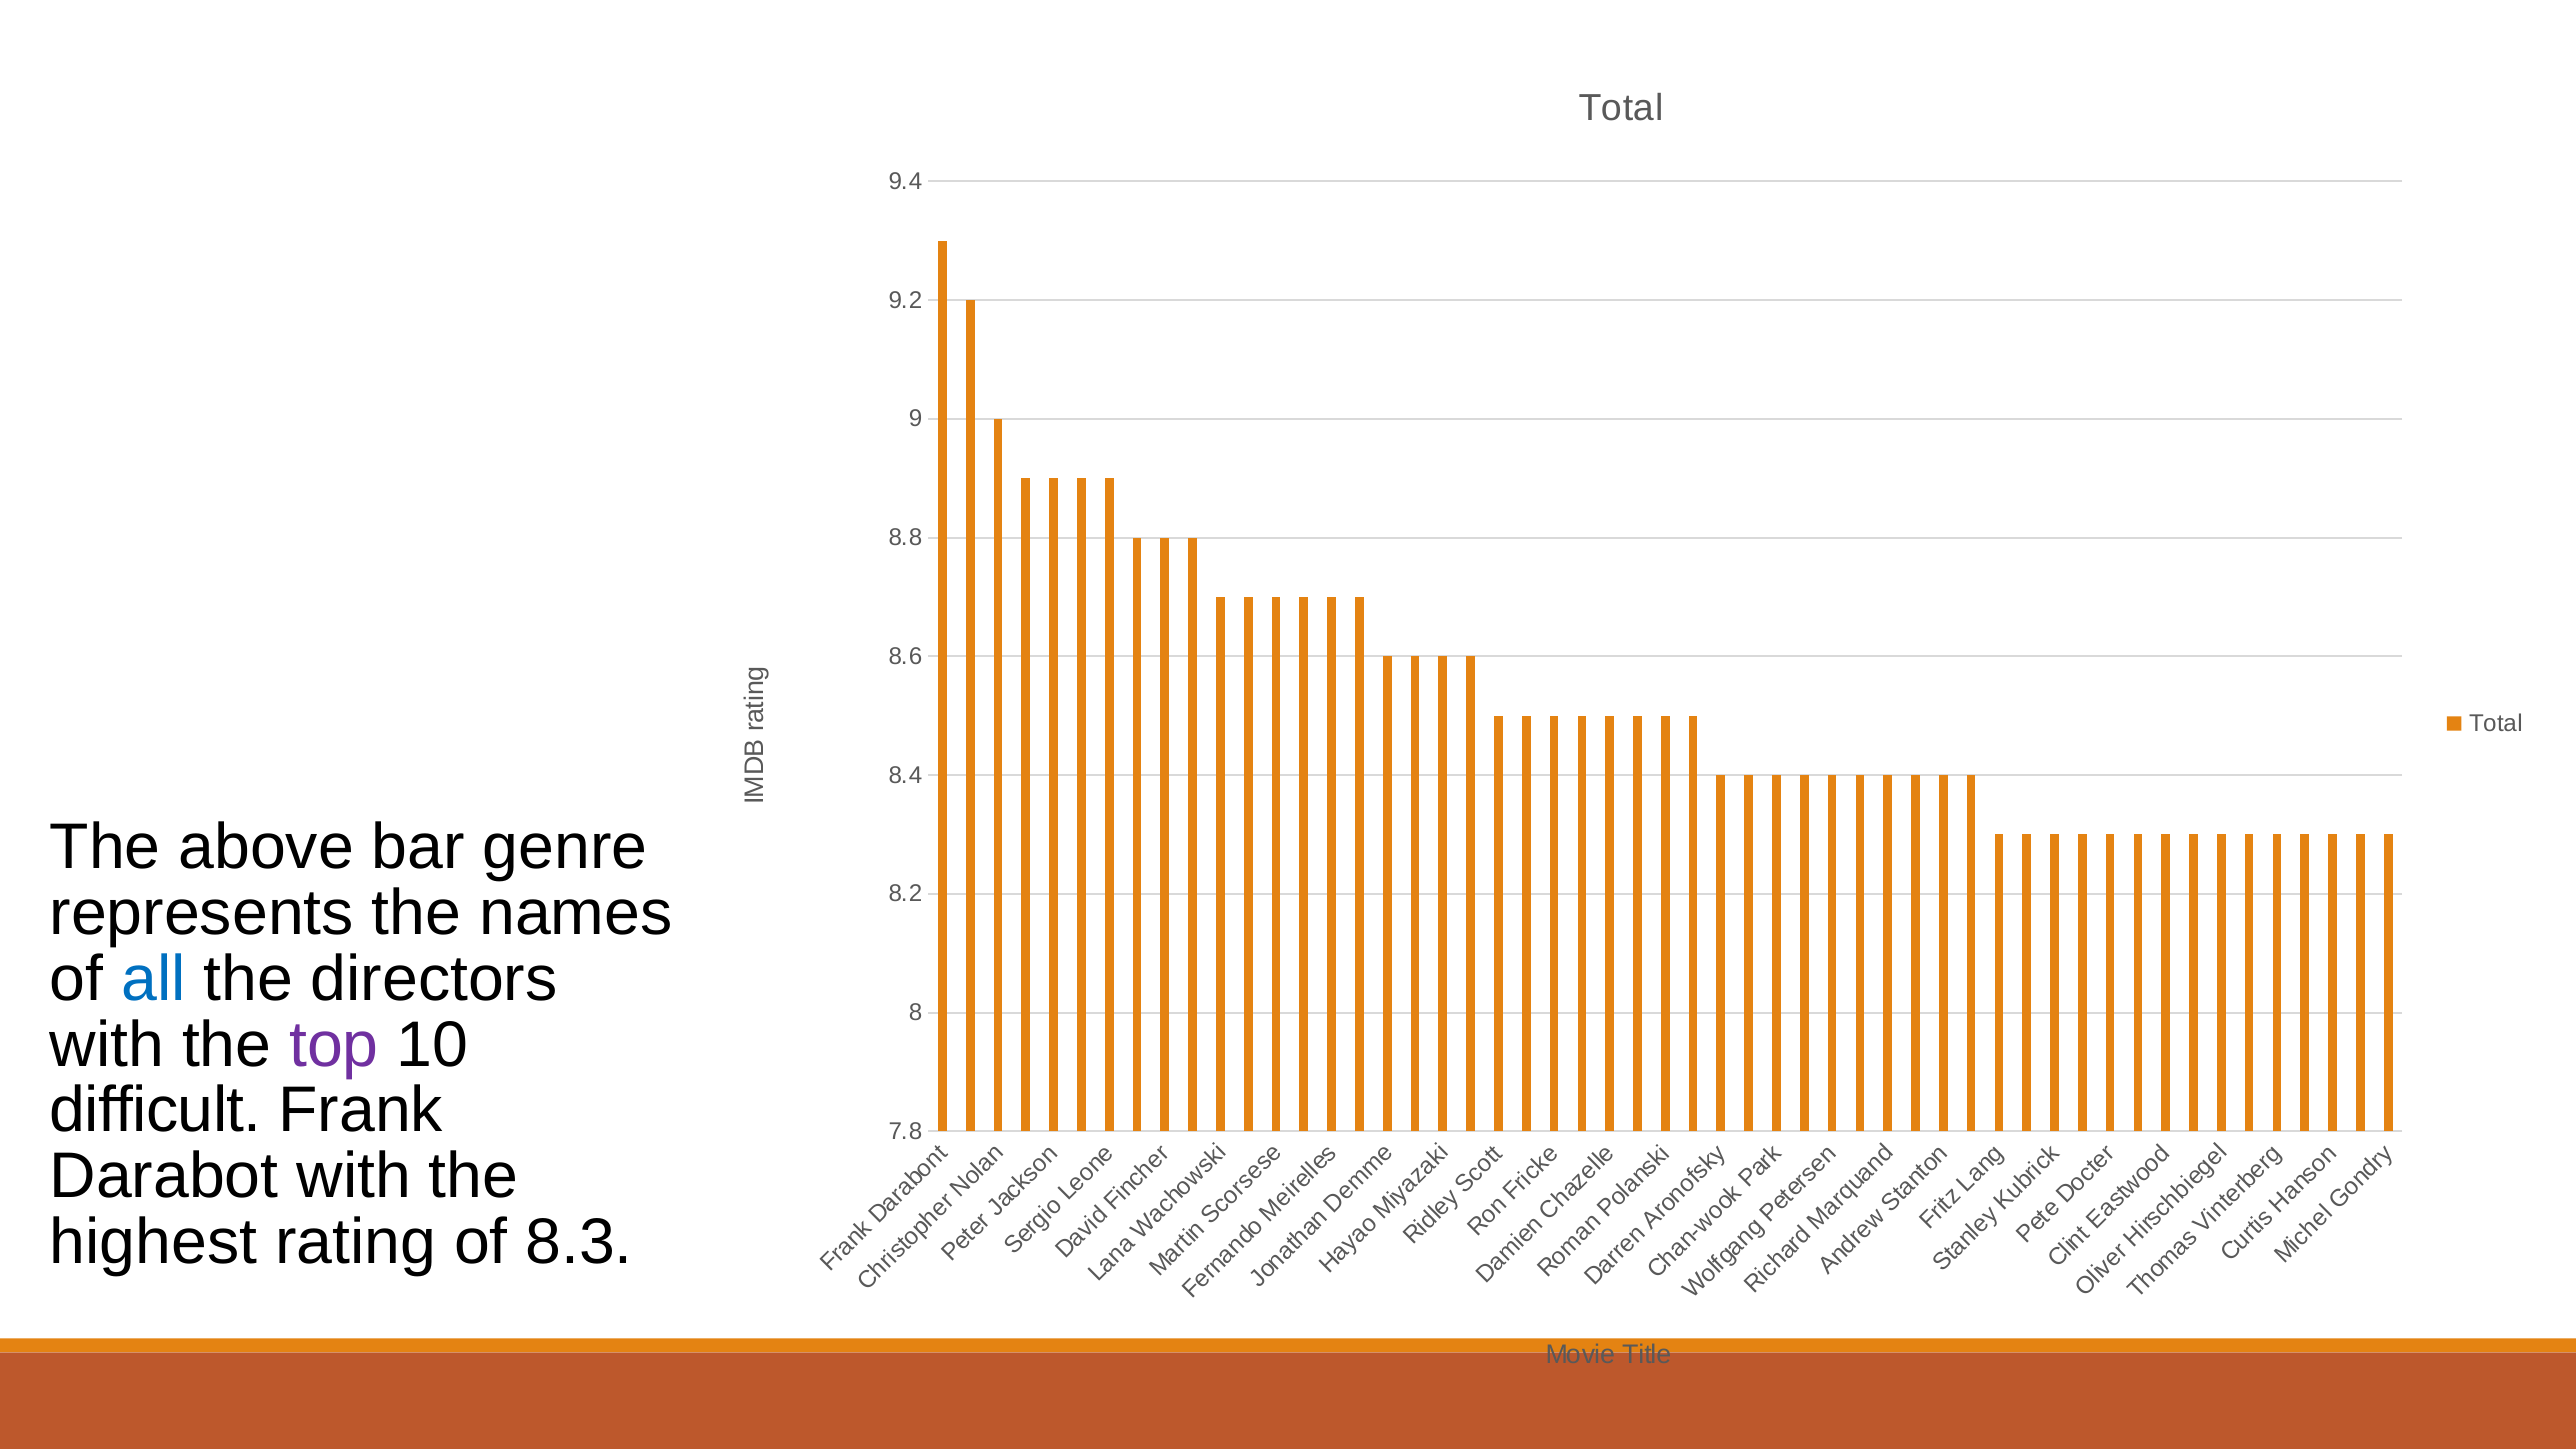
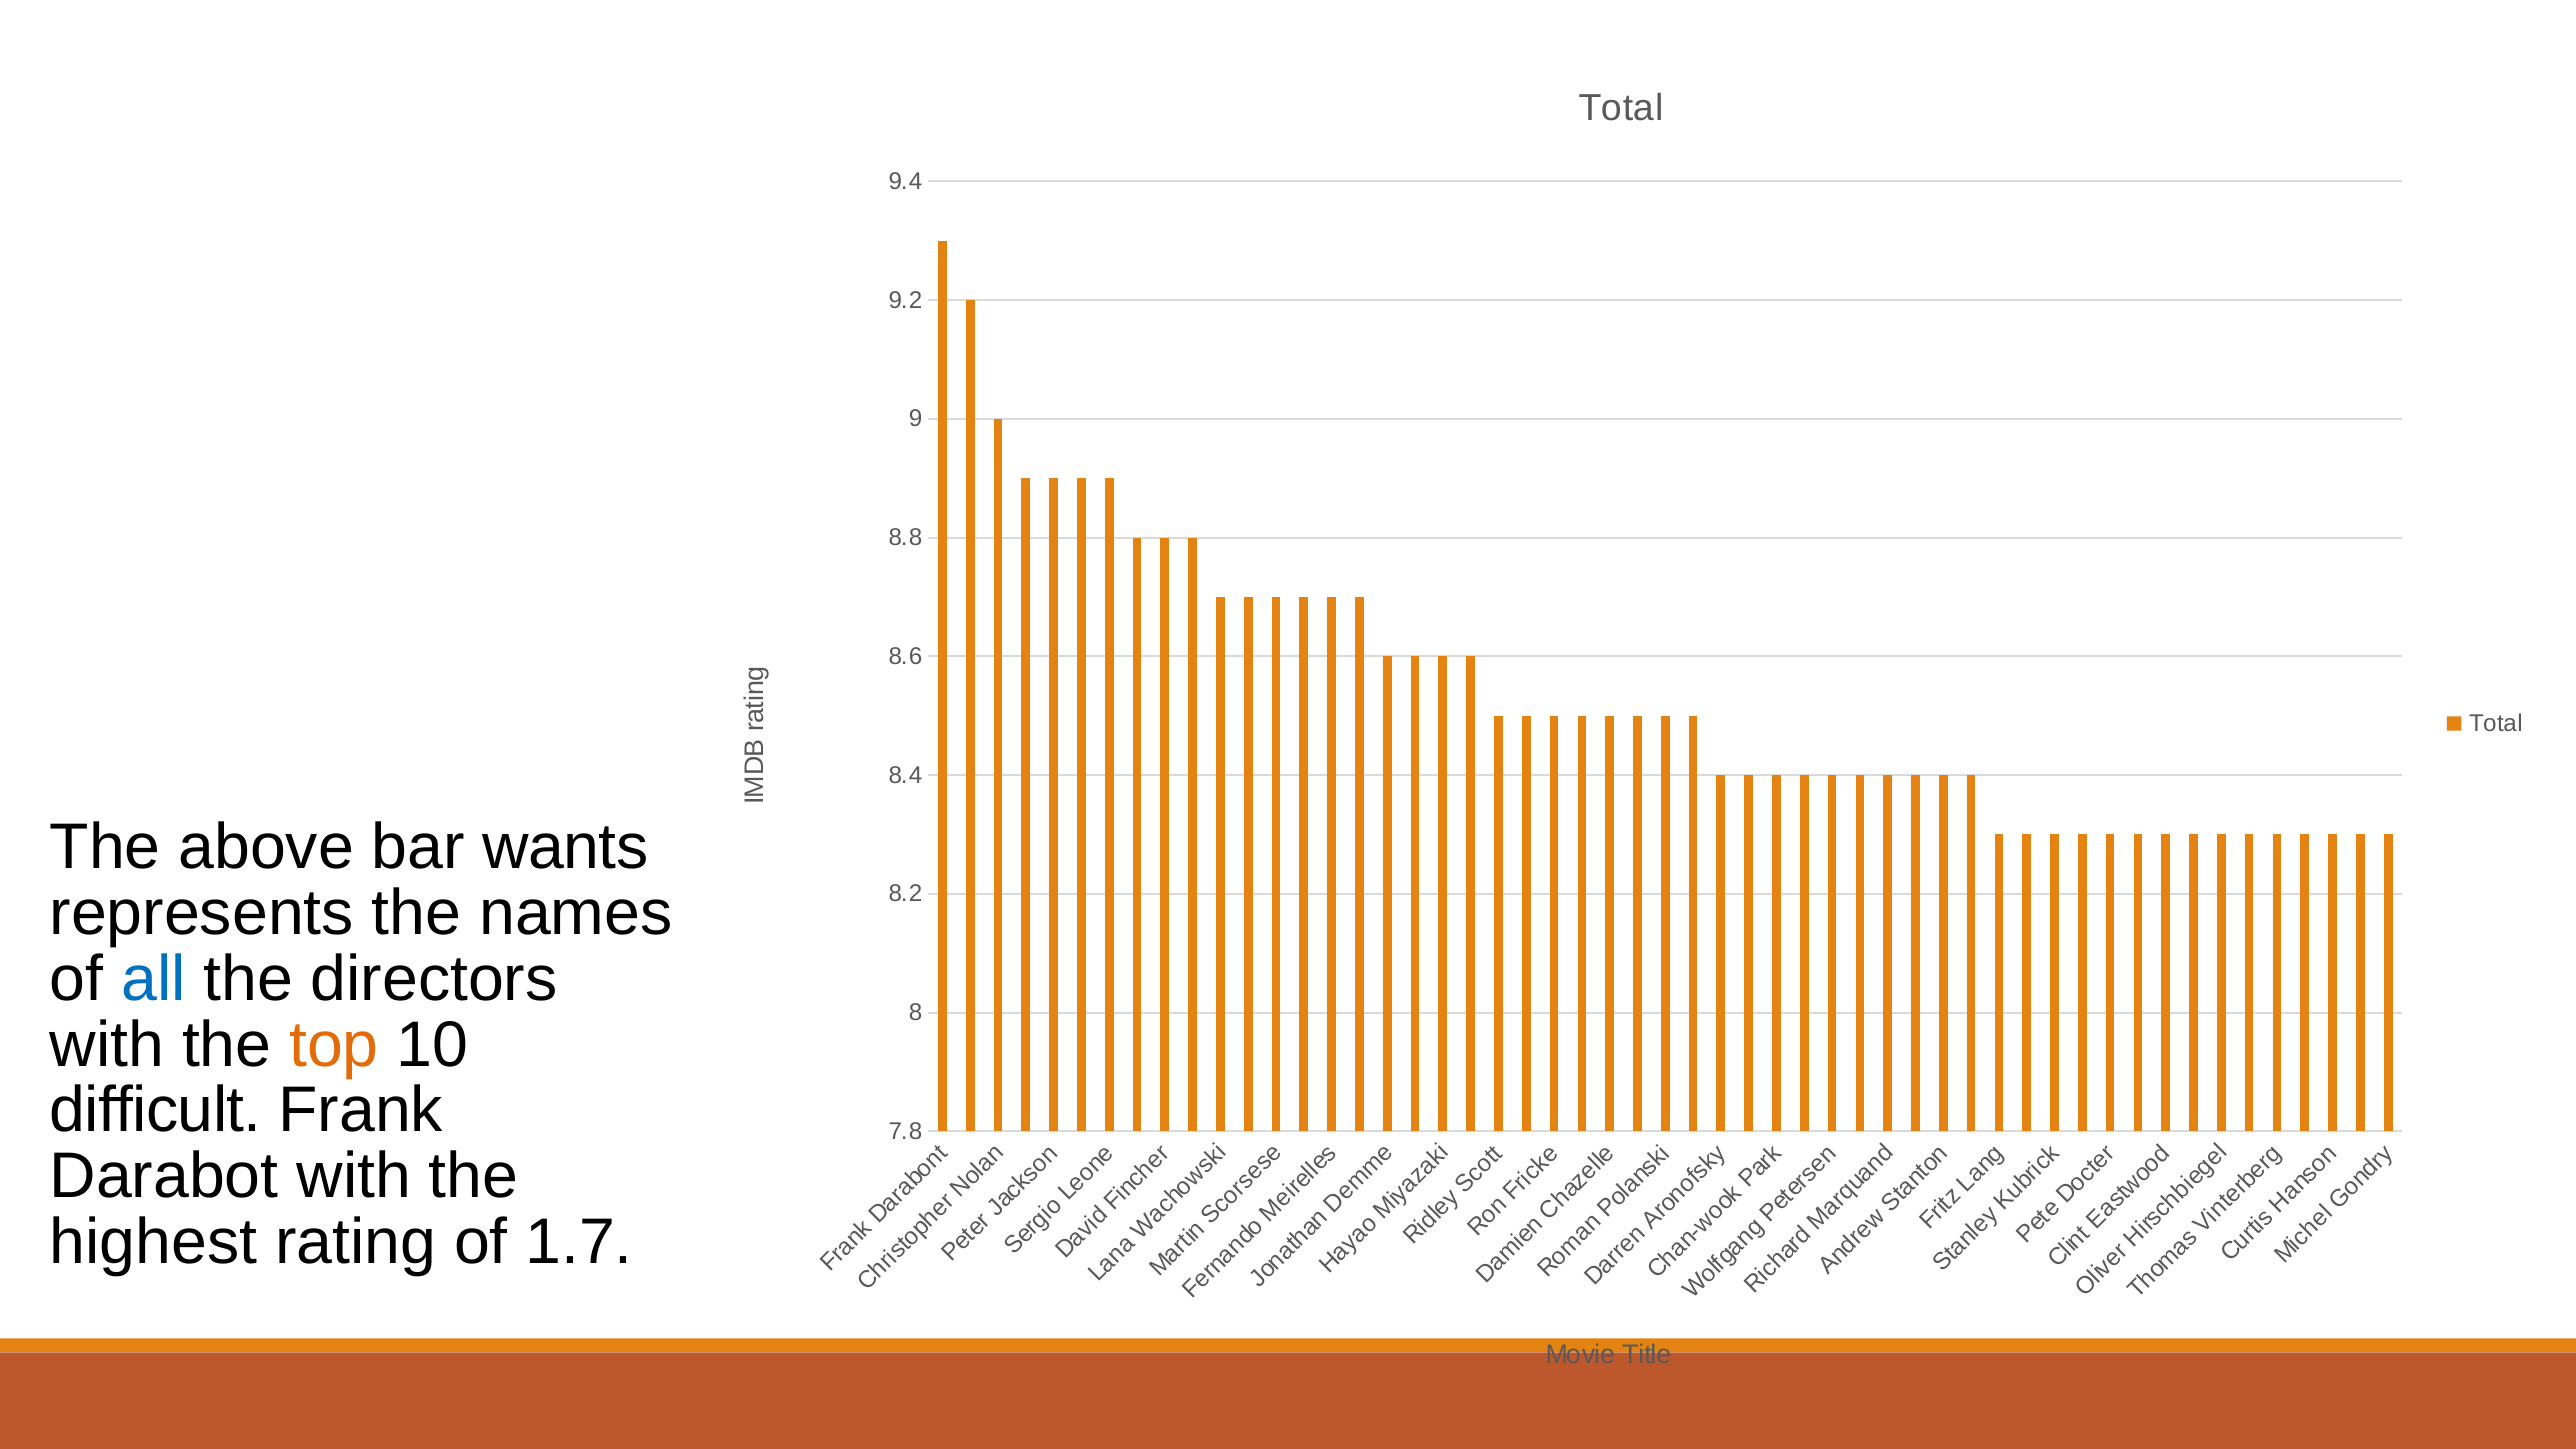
genre: genre -> wants (565, 848)
top colour: purple -> orange (334, 1045)
8.3: 8.3 -> 1.7 (579, 1242)
